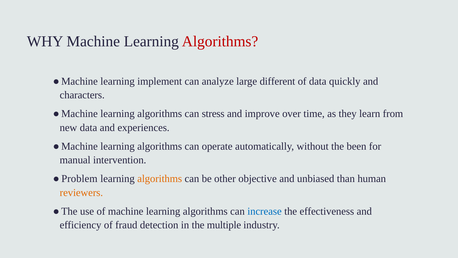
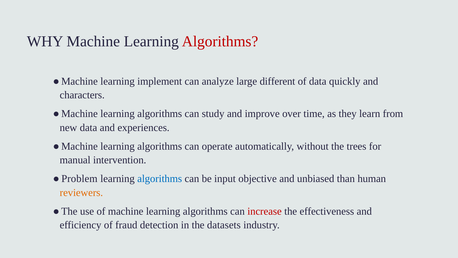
stress: stress -> study (213, 114)
been: been -> trees (356, 146)
algorithms colour: orange -> blue (160, 179)
other: other -> input (225, 179)
increase colour: blue -> red (265, 211)
multiple: multiple -> datasets (224, 225)
